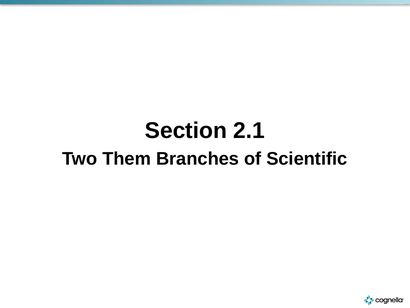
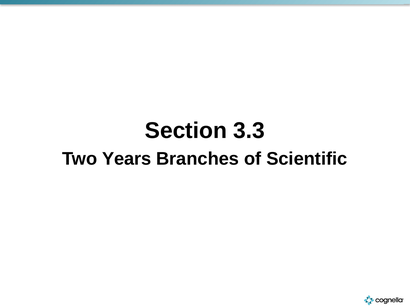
2.1: 2.1 -> 3.3 (249, 131)
Them: Them -> Years (127, 158)
